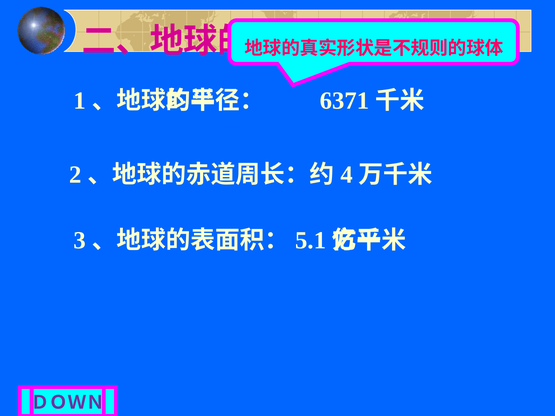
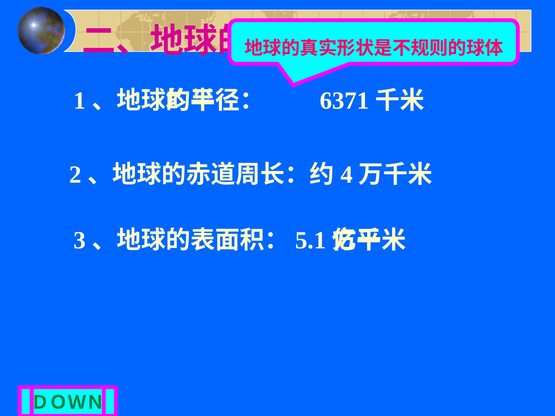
ＤＯＷＮ colour: purple -> green (68, 403)
